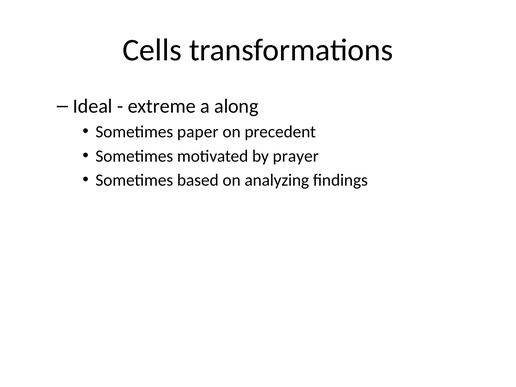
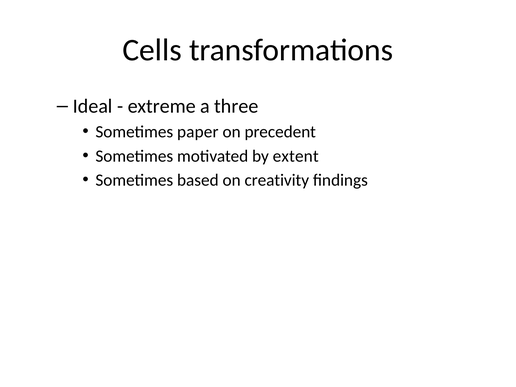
along: along -> three (236, 106)
prayer: prayer -> extent (296, 156)
analyzing: analyzing -> creativity (277, 180)
